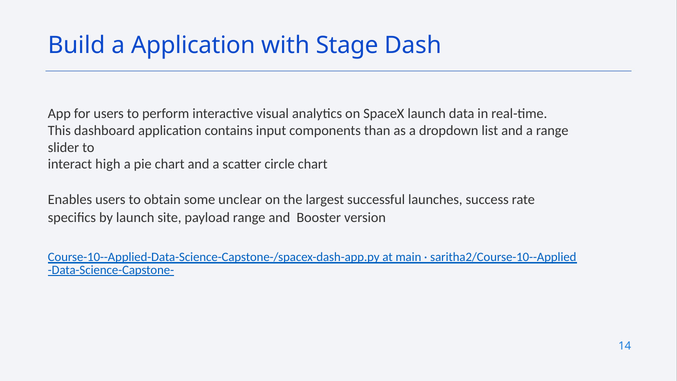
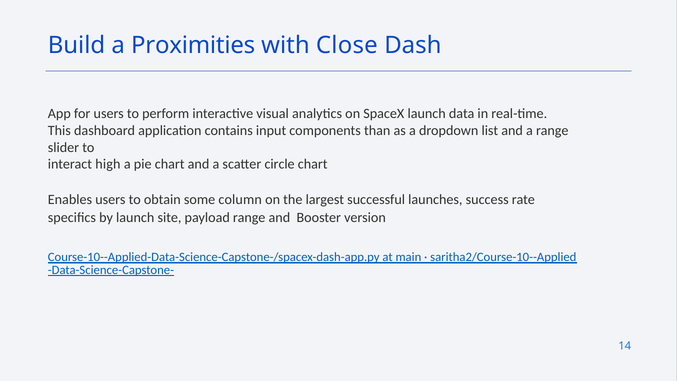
a Application: Application -> Proximities (193, 45)
Stage: Stage -> Close (347, 45)
unclear: unclear -> column (240, 199)
